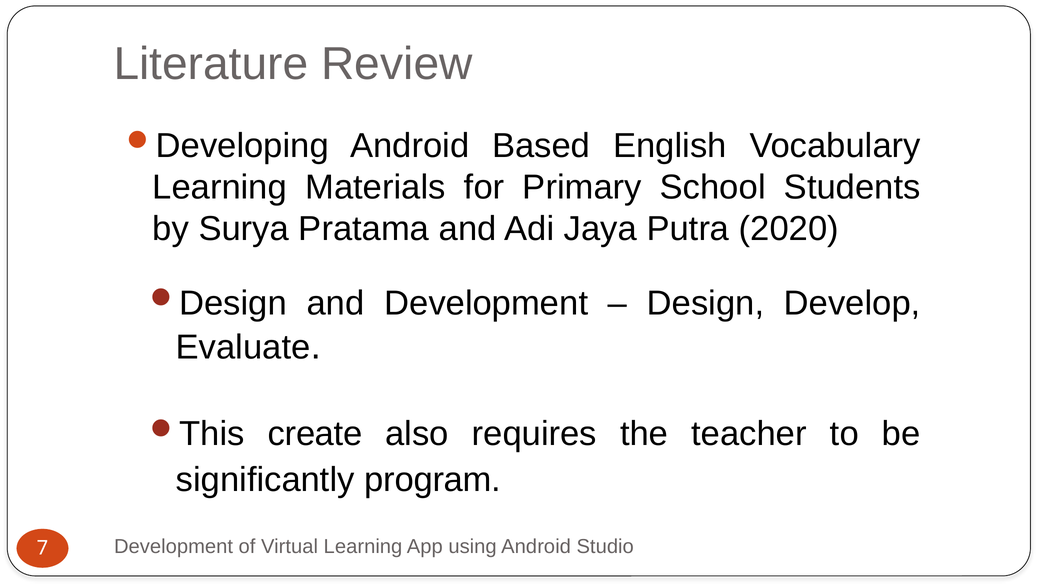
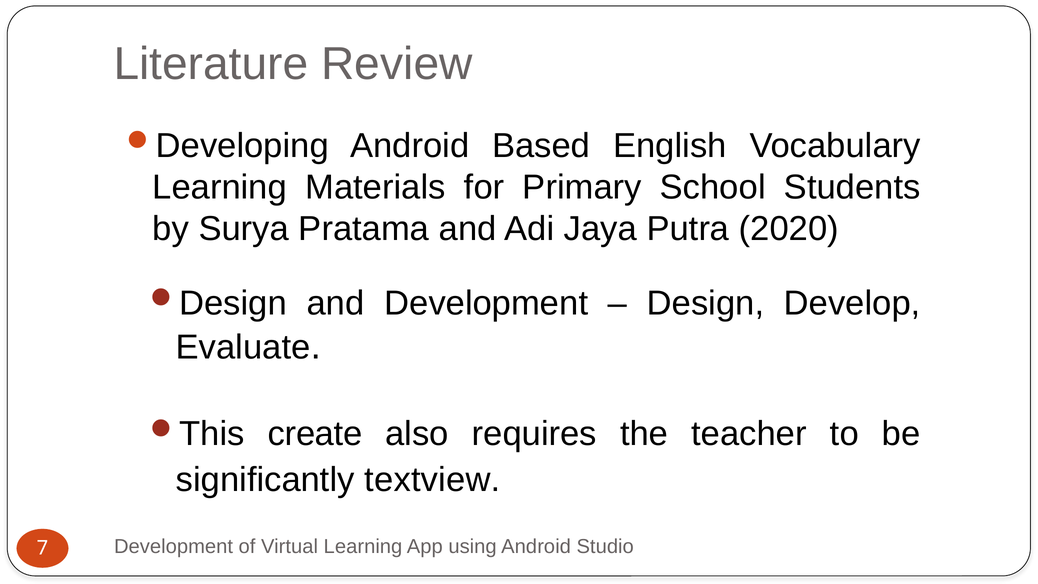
program: program -> textview (432, 480)
